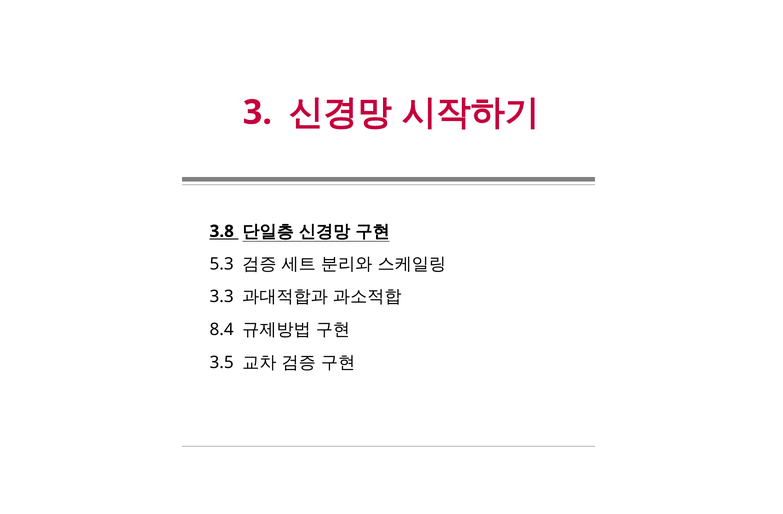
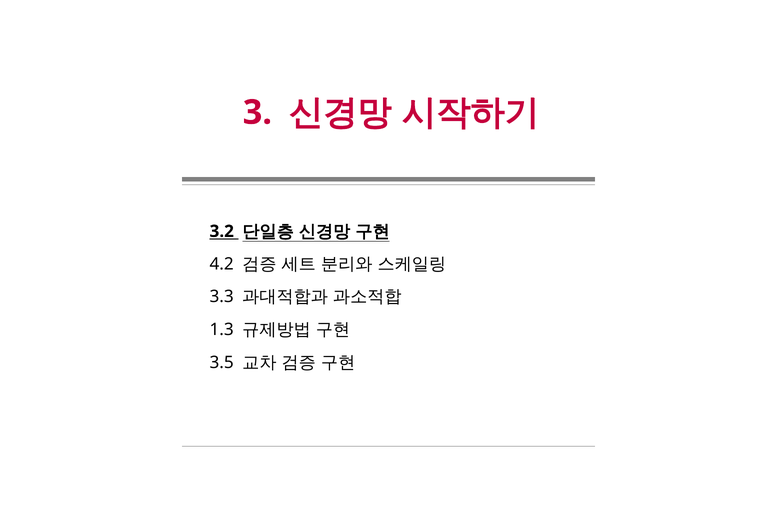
3.8: 3.8 -> 3.2 (222, 231)
5.3: 5.3 -> 4.2 (222, 264)
8.4: 8.4 -> 1.3 (222, 330)
